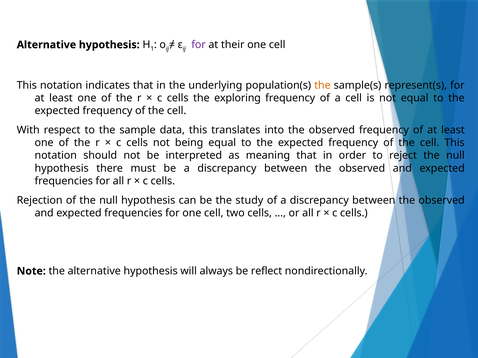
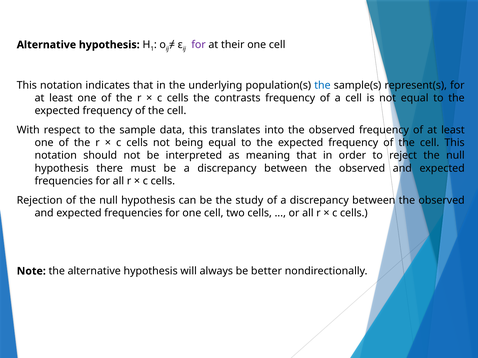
the colour: orange -> blue (322, 85)
exploring: exploring -> contrasts (237, 98)
reflect: reflect -> better (266, 271)
